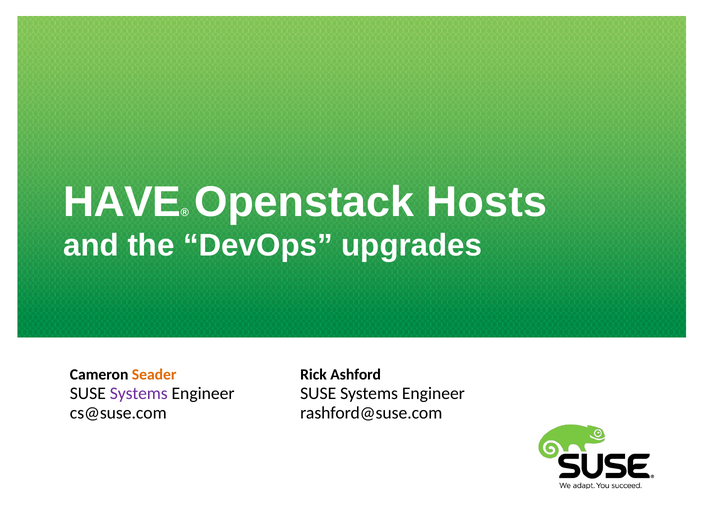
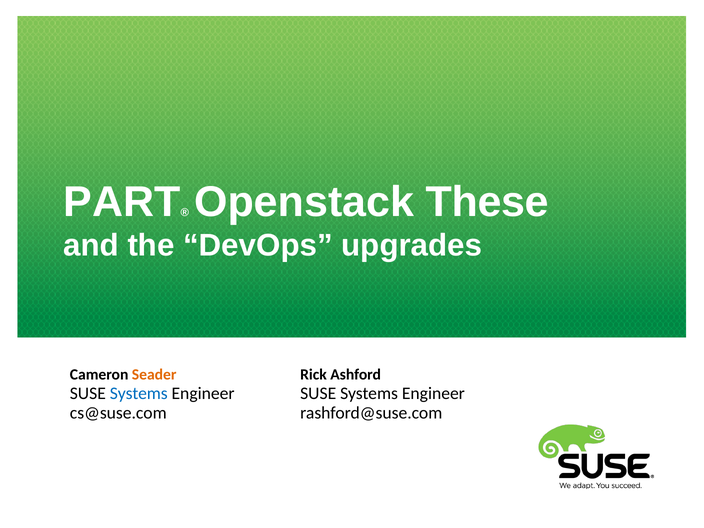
HAVE: HAVE -> PART (122, 202)
Hosts: Hosts -> These (487, 202)
Systems colour: purple -> blue (139, 393)
